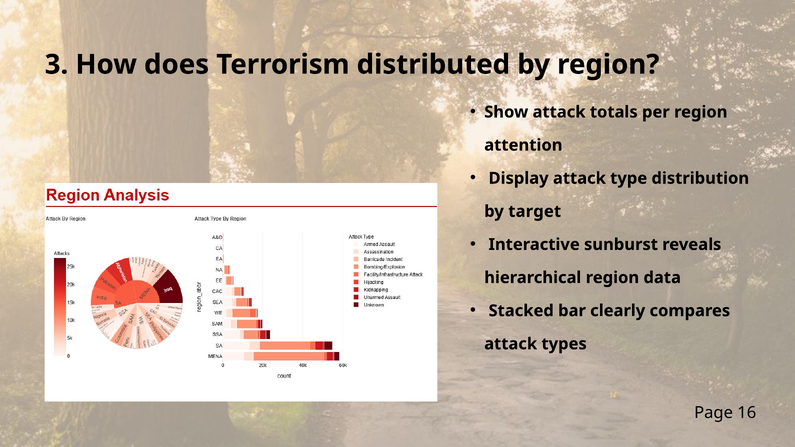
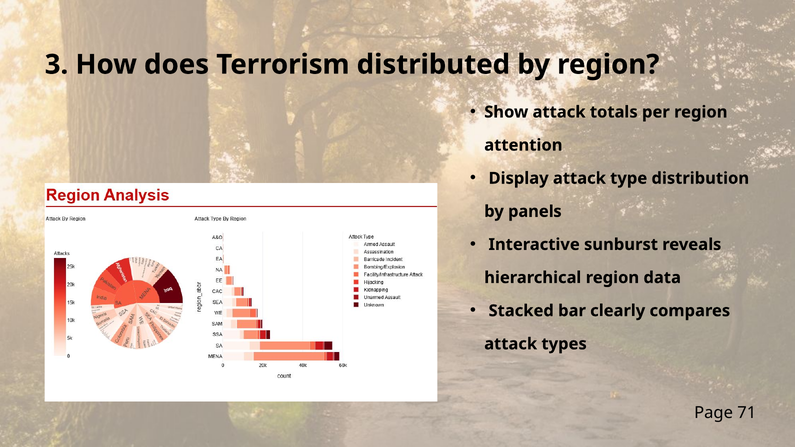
target: target -> panels (535, 212)
16: 16 -> 71 (747, 413)
